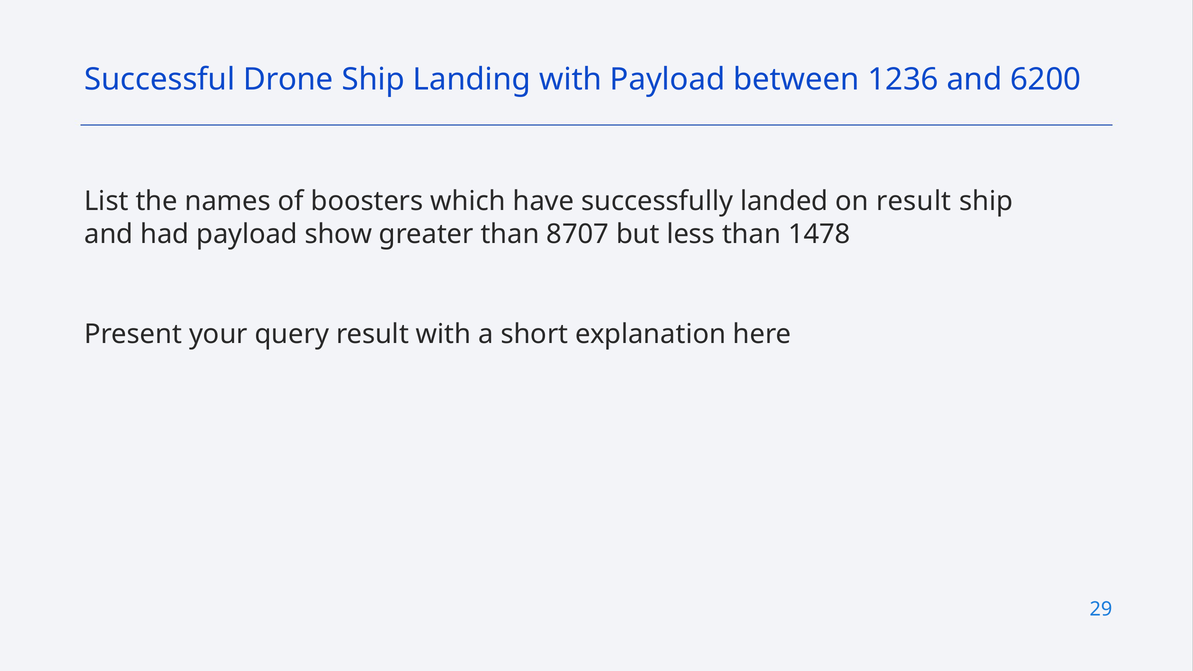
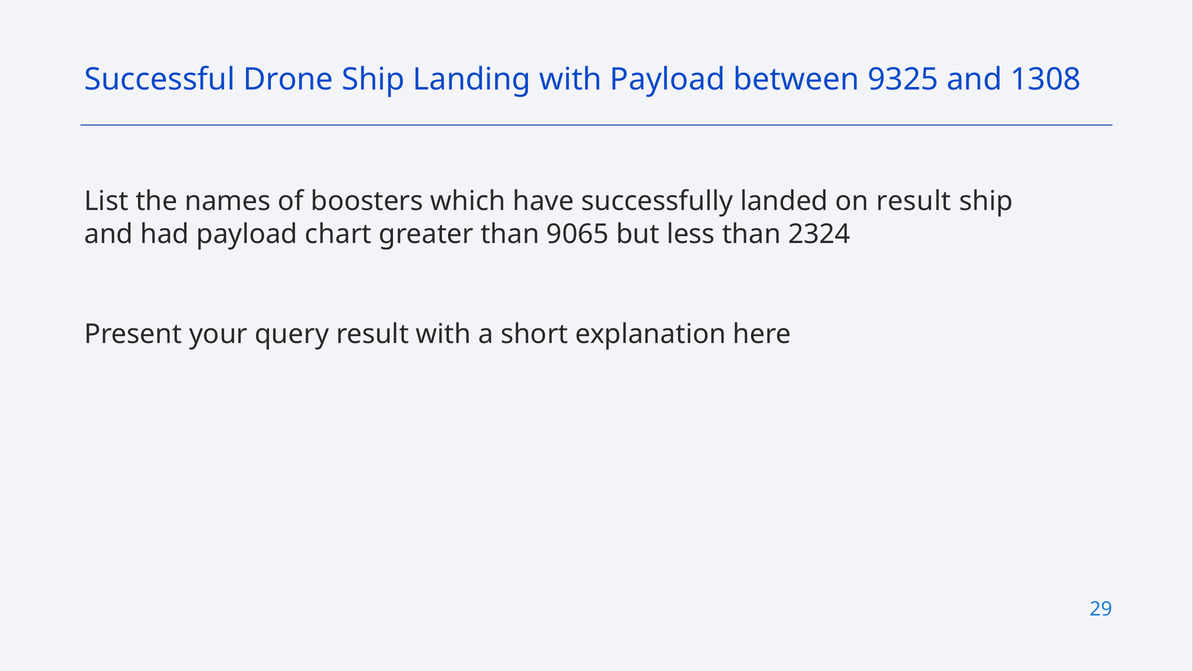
1236: 1236 -> 9325 (903, 79)
6200: 6200 -> 1308 (1046, 79)
show: show -> chart (338, 234)
8707: 8707 -> 9065 (578, 234)
1478: 1478 -> 2324 (819, 234)
